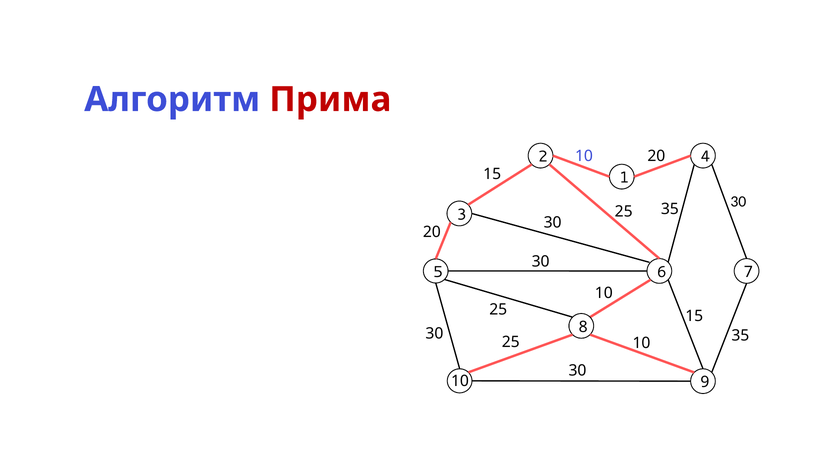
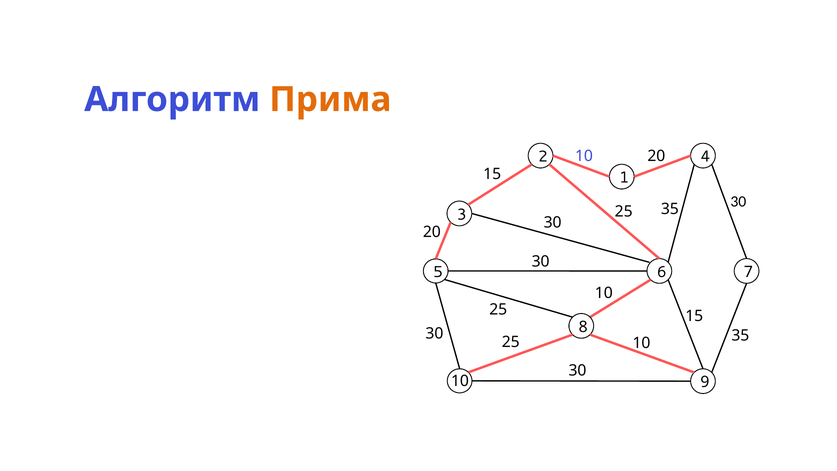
Прима colour: red -> orange (330, 99)
